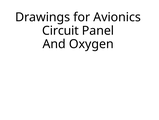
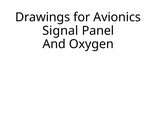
Circuit: Circuit -> Signal (60, 30)
